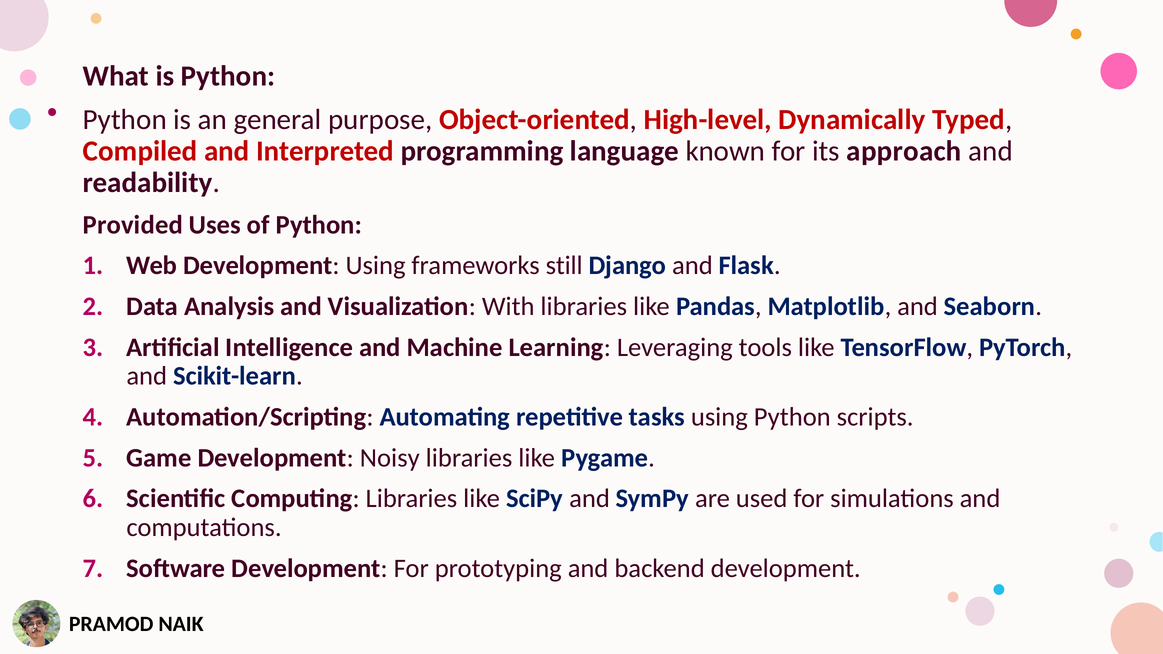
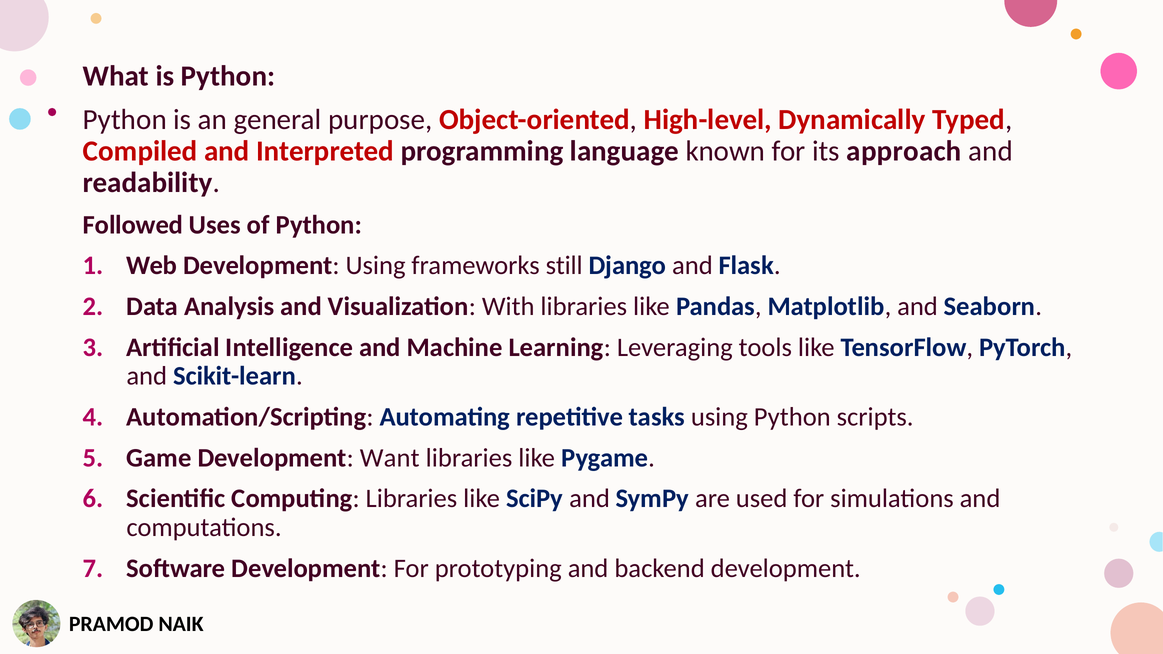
Provided: Provided -> Followed (133, 225)
Noisy: Noisy -> Want (390, 458)
